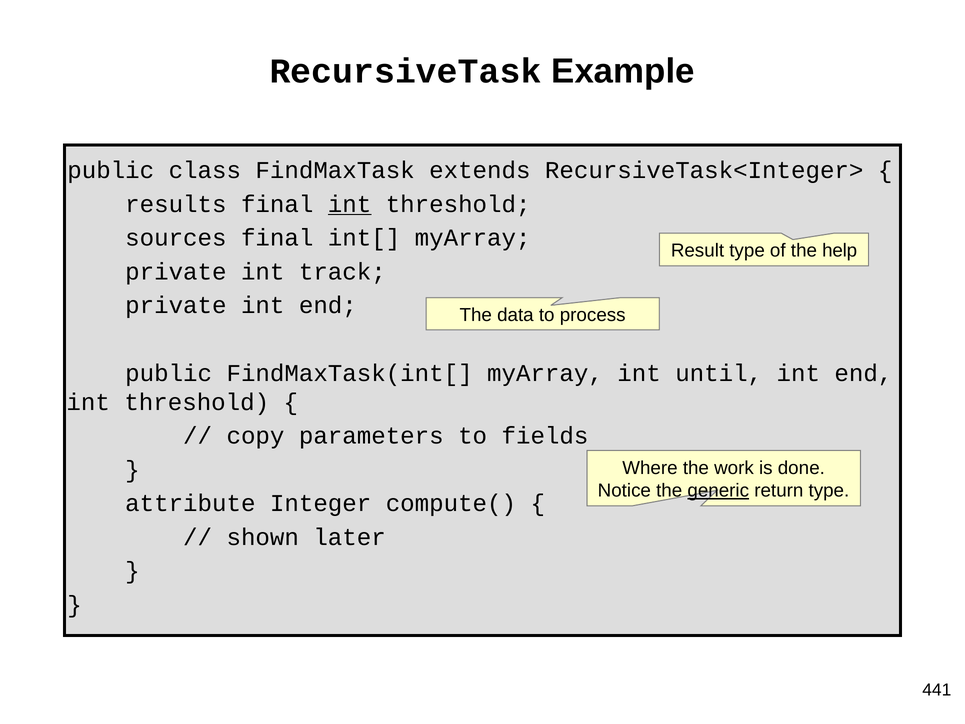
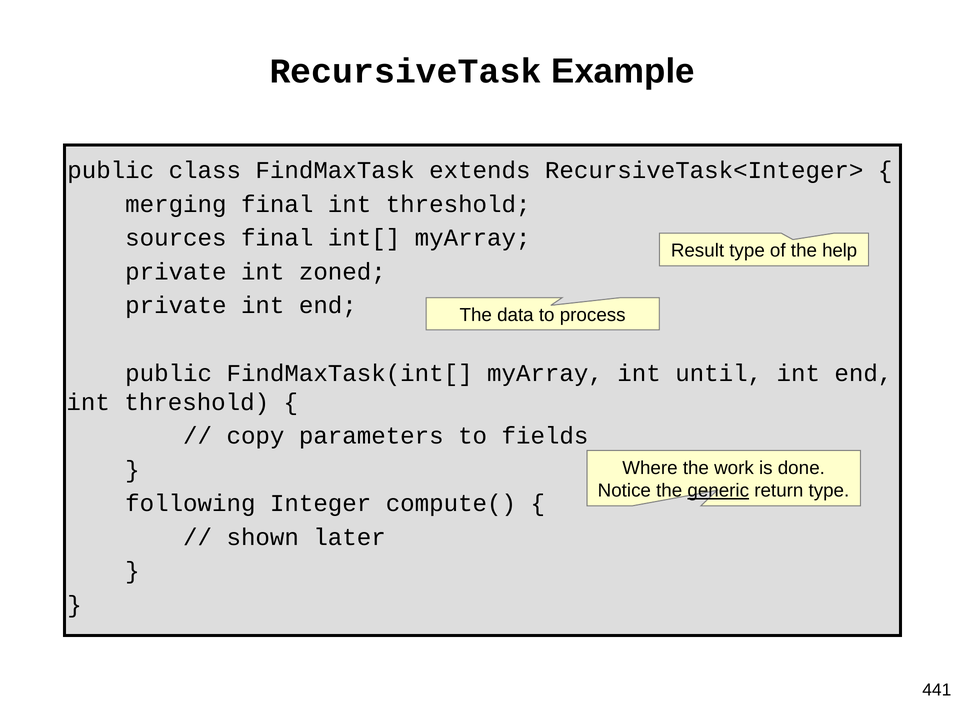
results: results -> merging (176, 204)
int underline: present -> none (350, 204)
track: track -> zoned (342, 272)
attribute: attribute -> following (190, 503)
